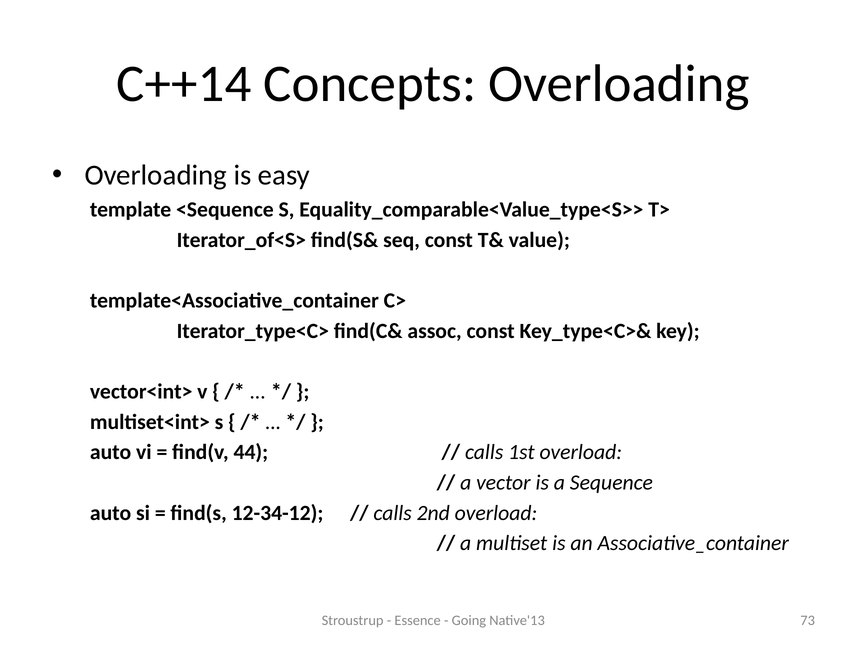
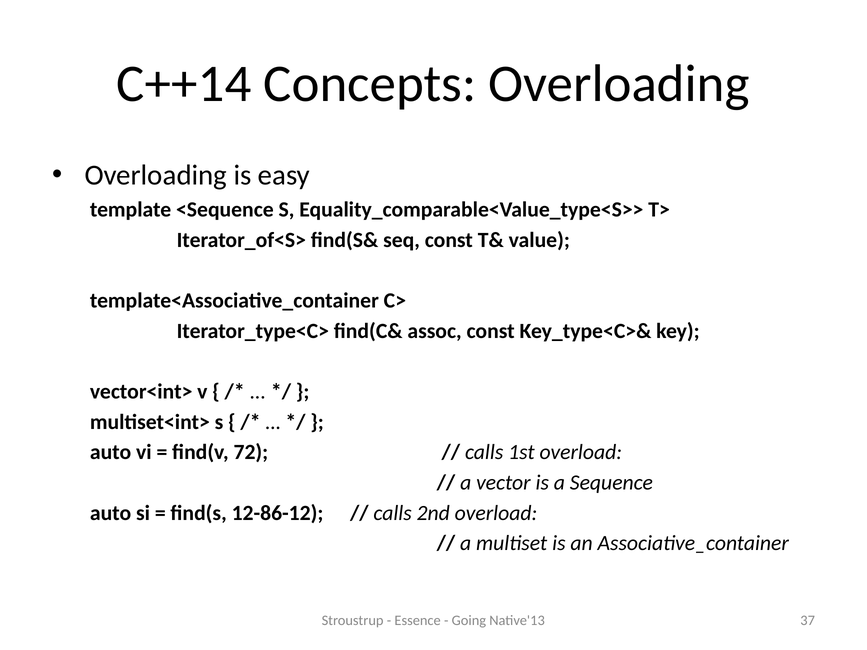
44: 44 -> 72 (251, 452)
12-34-12: 12-34-12 -> 12-86-12 (278, 513)
73: 73 -> 37 (808, 621)
